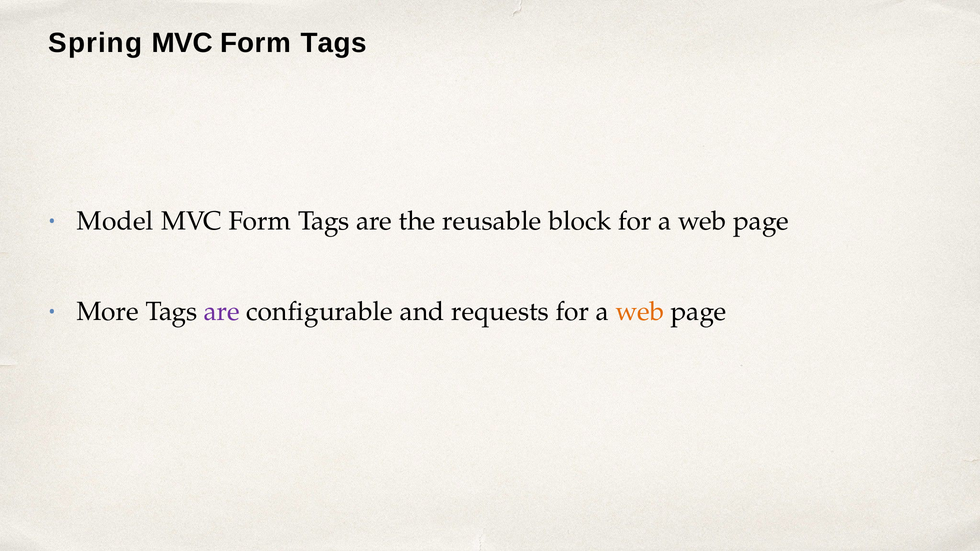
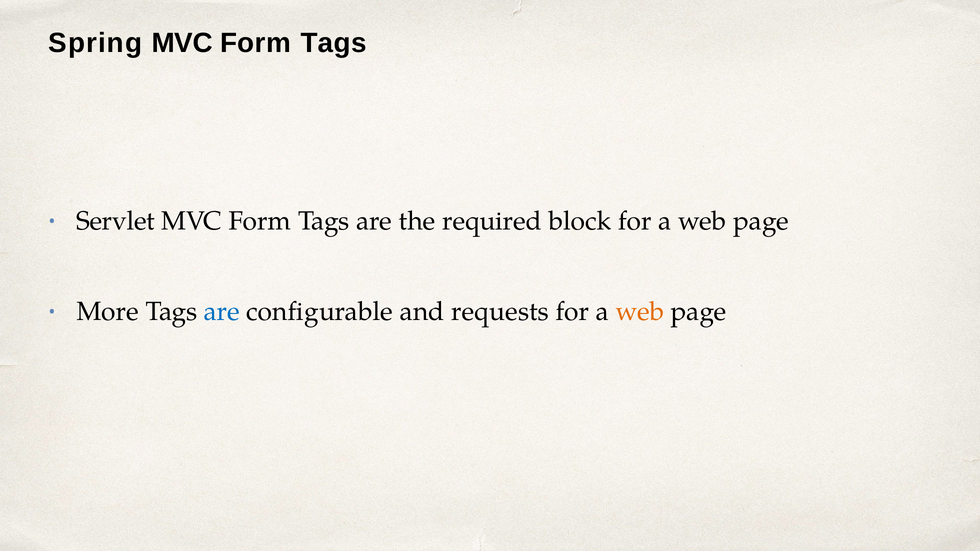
Model: Model -> Servlet (116, 221)
reusable: reusable -> required (492, 221)
are colour: purple -> blue (222, 312)
